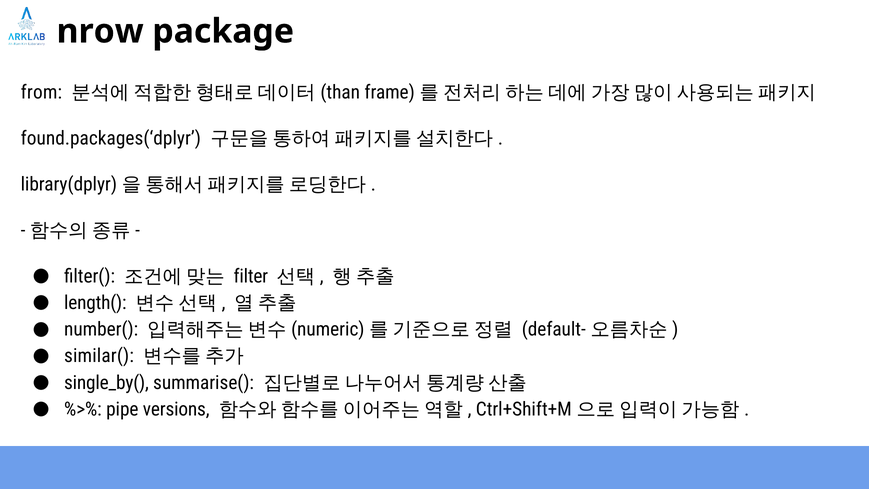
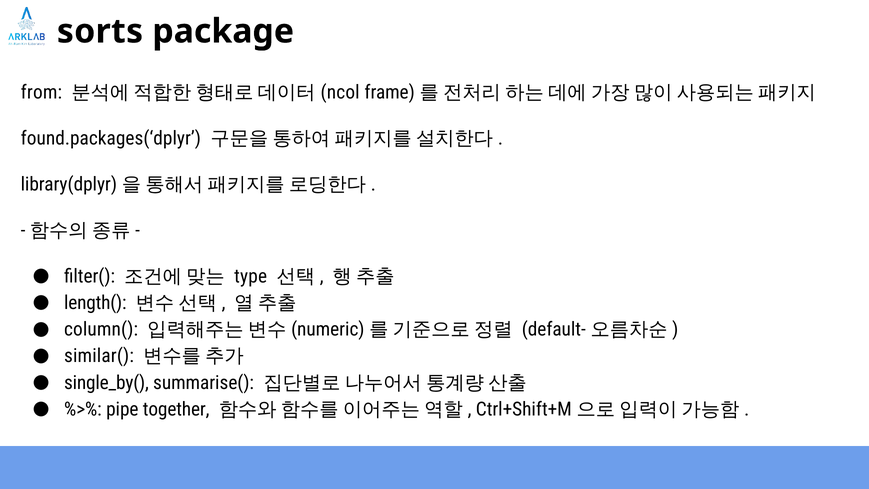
nrow: nrow -> sorts (100, 31)
than: than -> ncol (340, 92)
filter: filter -> type (251, 276)
number(: number( -> column( (101, 329)
versions: versions -> together (176, 409)
